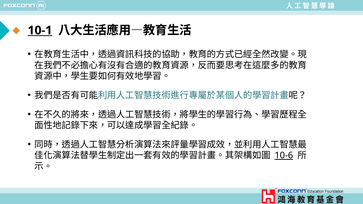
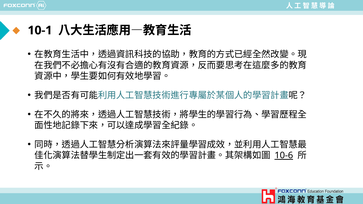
10-1 underline: present -> none (40, 30)
